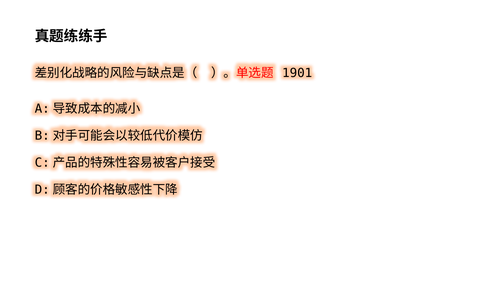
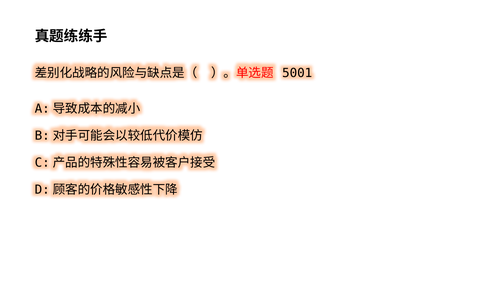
1901: 1901 -> 5001 (297, 73)
